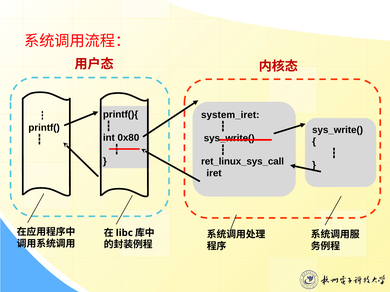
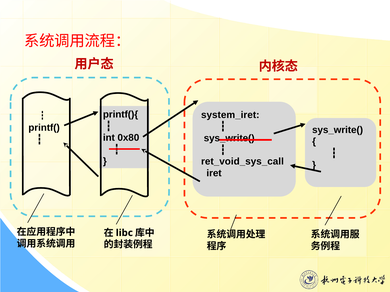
ret_linux_sys_call: ret_linux_sys_call -> ret_void_sys_call (242, 162)
